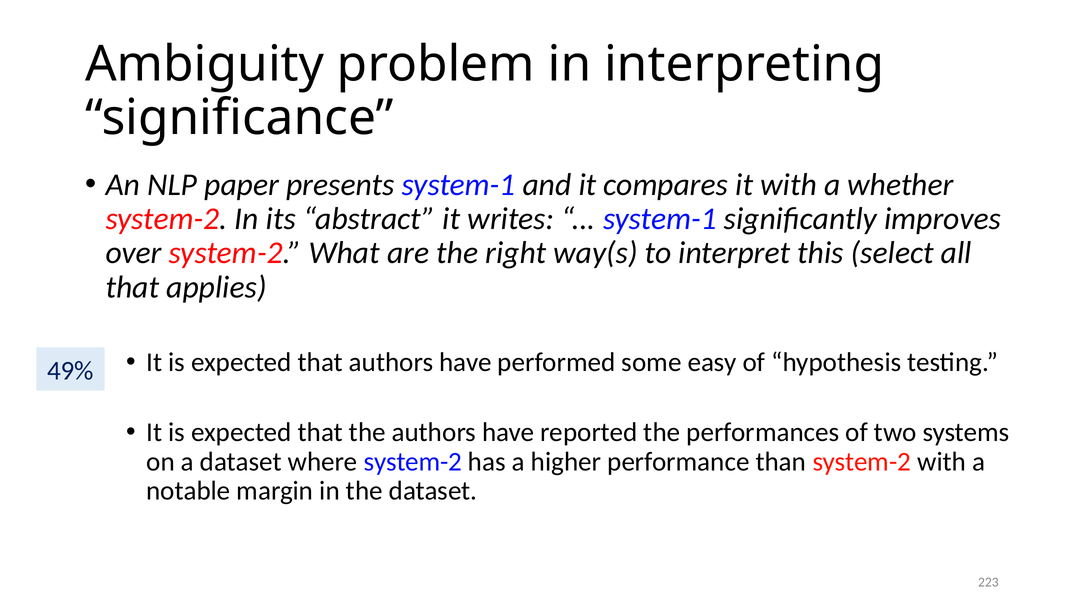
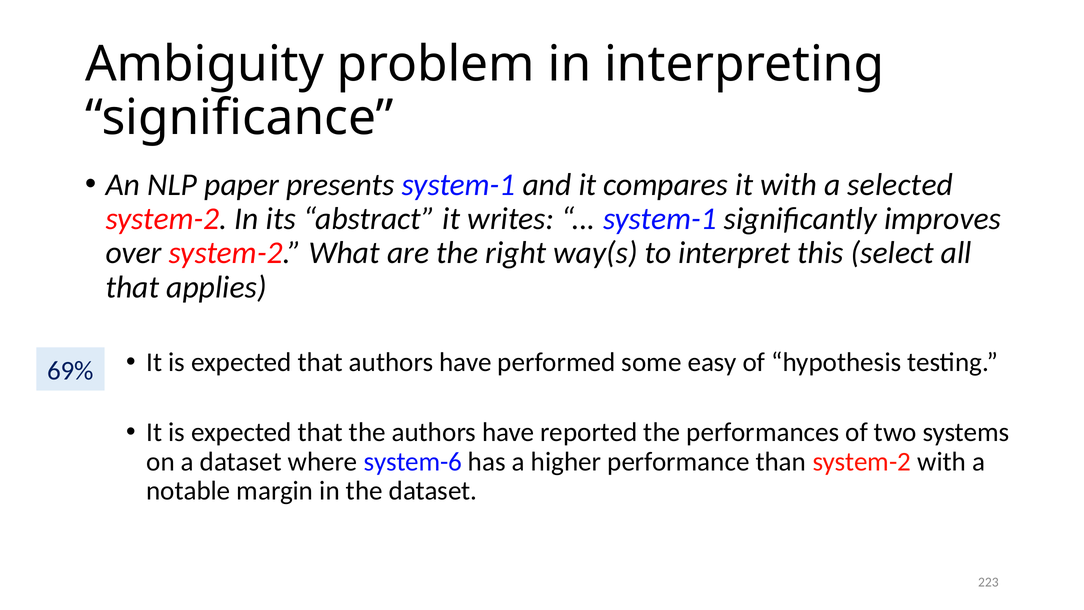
whether: whether -> selected (900, 185)
49%: 49% -> 69% (70, 371)
where system-2: system-2 -> system-6 (413, 461)
